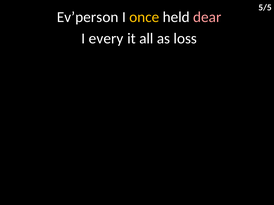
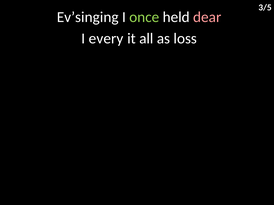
5/5: 5/5 -> 3/5 (265, 7)
Ev’person: Ev’person -> Ev’singing (88, 17)
once colour: yellow -> light green (144, 17)
